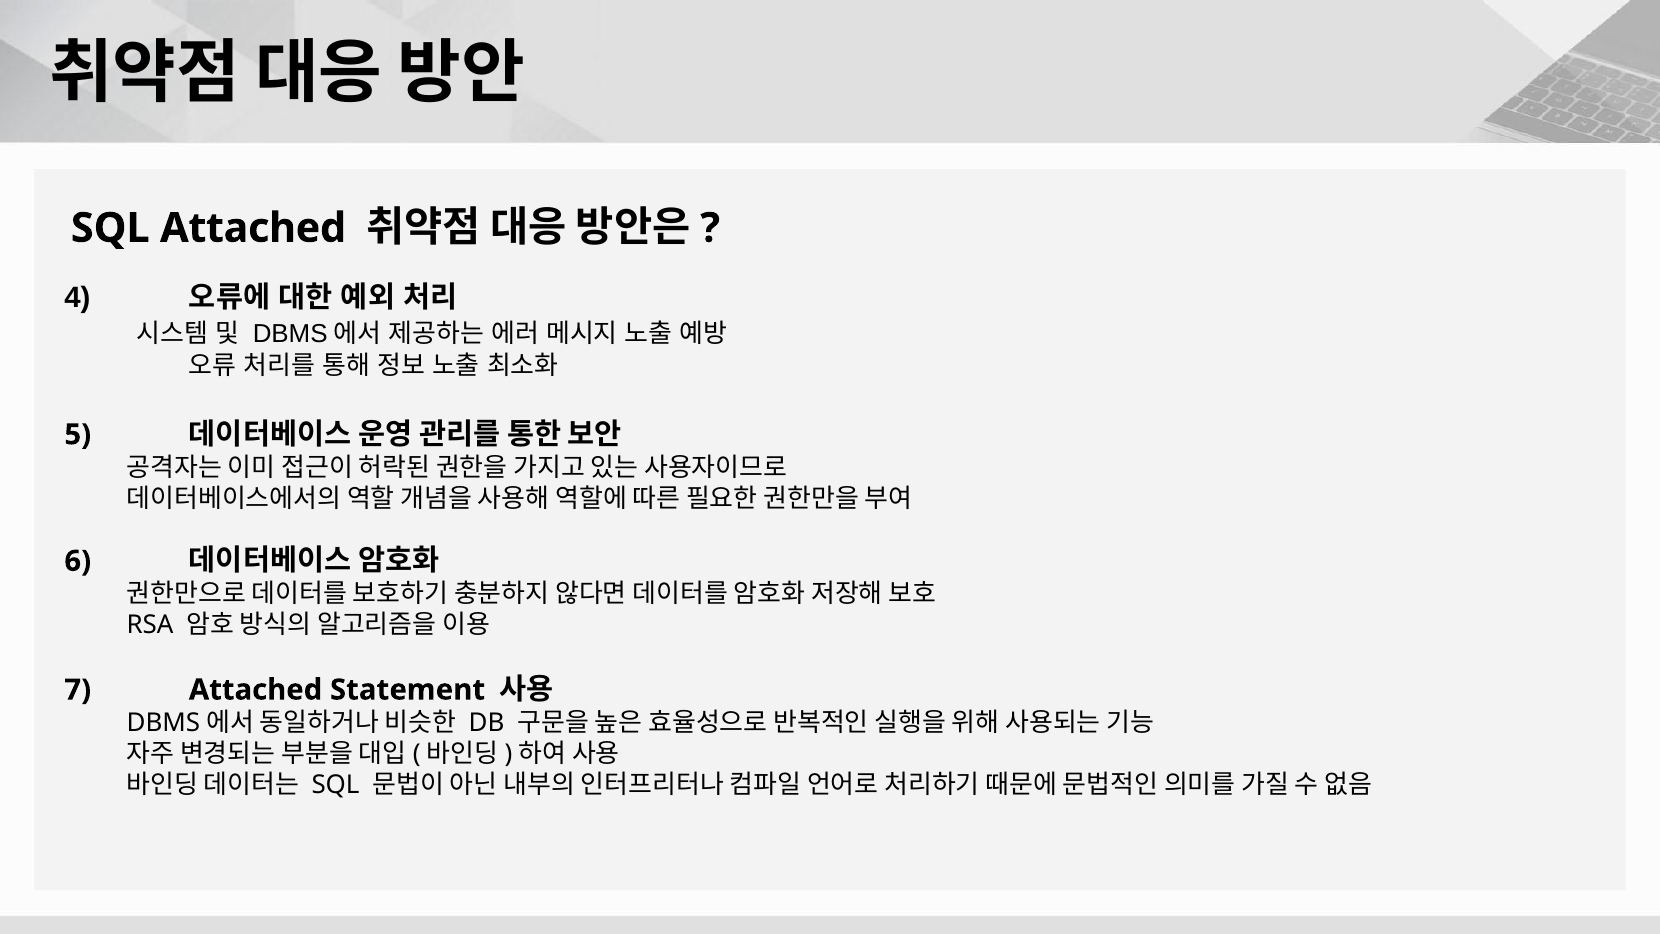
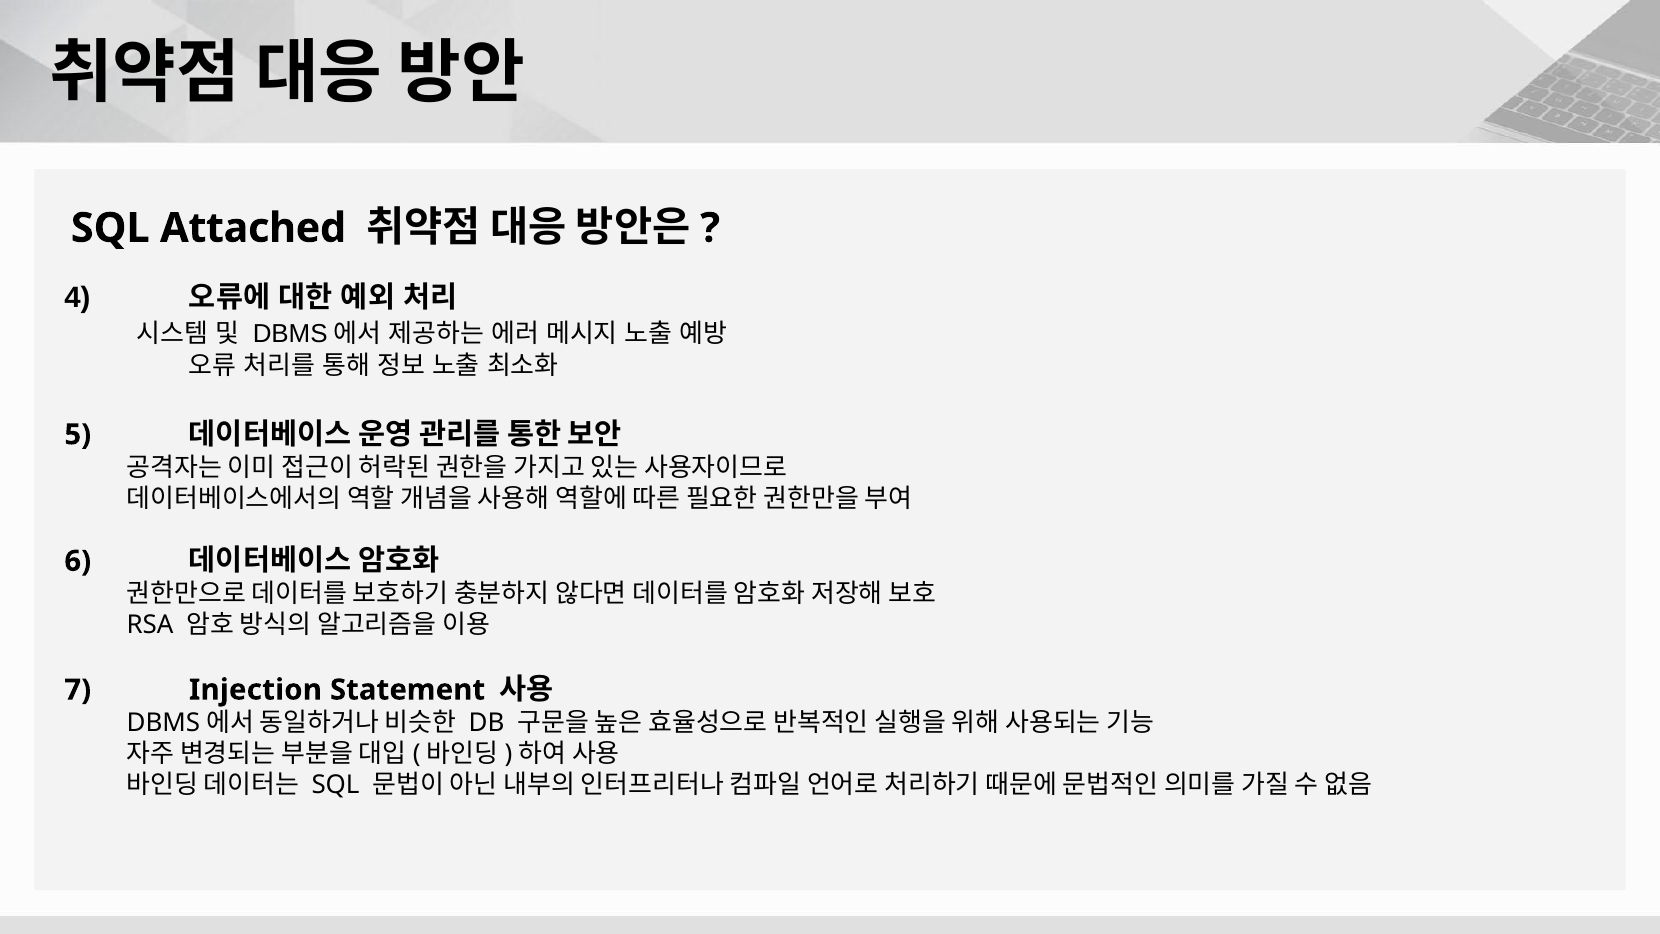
7 Attached: Attached -> Injection (255, 690)
